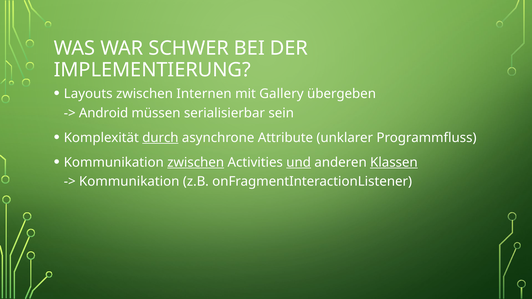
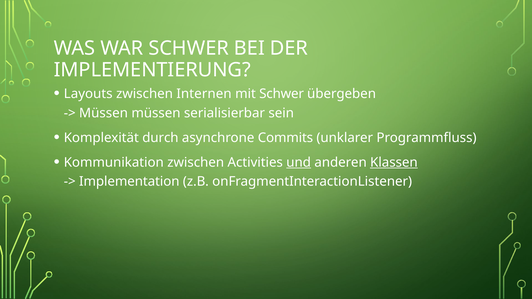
mit Gallery: Gallery -> Schwer (282, 94)
Android: Android -> Müssen (104, 113)
durch underline: present -> none (160, 138)
Attribute: Attribute -> Commits (285, 138)
zwischen underline: present -> none (196, 162)
Kommunikation: Kommunikation -> Implementation (129, 182)
